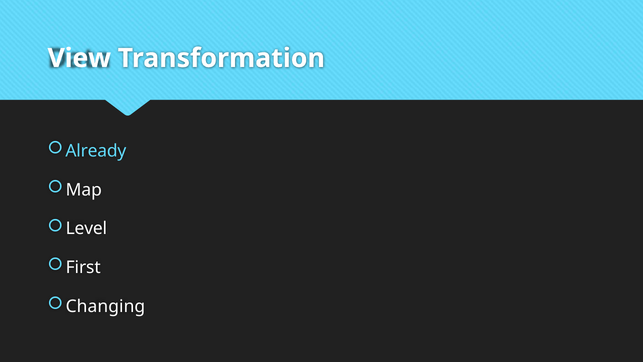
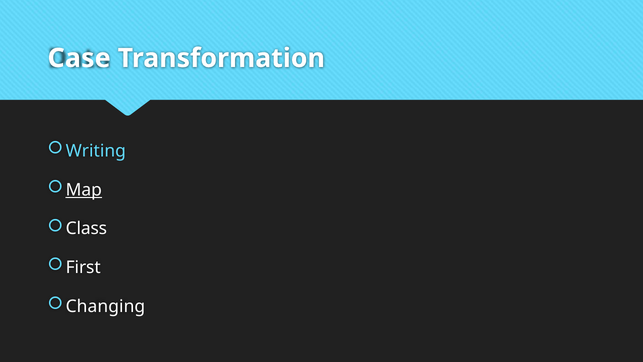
View: View -> Case (79, 58)
Already: Already -> Writing (96, 151)
Map underline: none -> present (84, 190)
Level: Level -> Class (86, 228)
